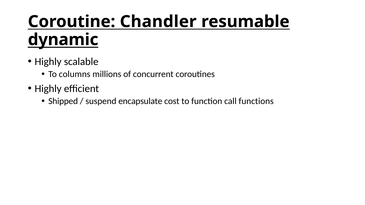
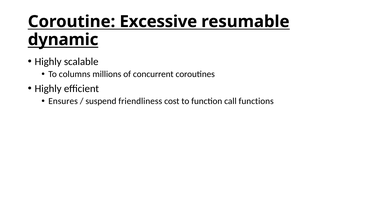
Chandler: Chandler -> Excessive (158, 22)
Shipped: Shipped -> Ensures (63, 101)
encapsulate: encapsulate -> friendliness (140, 101)
